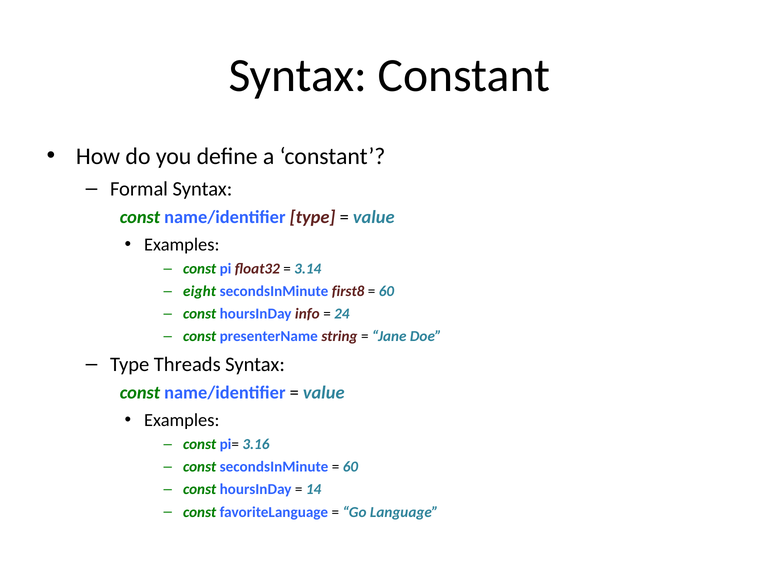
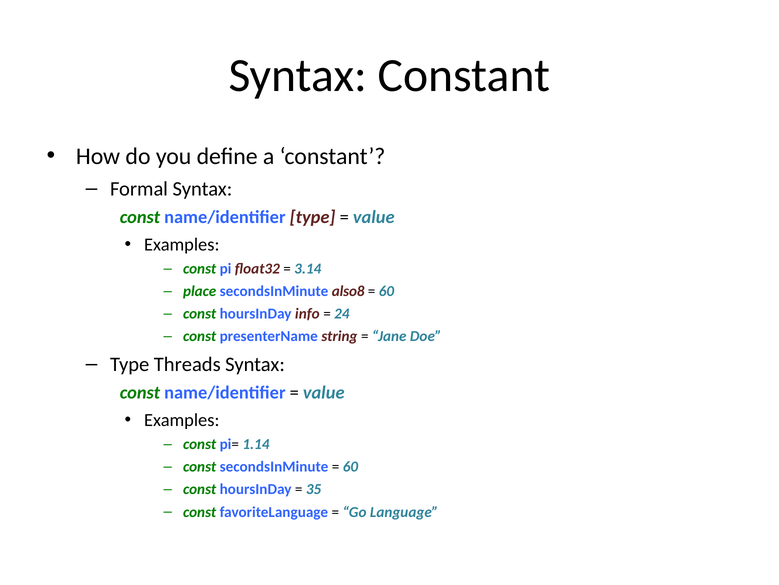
eight: eight -> place (200, 291)
first8: first8 -> also8 (348, 291)
3.16: 3.16 -> 1.14 (256, 444)
14: 14 -> 35 (314, 489)
